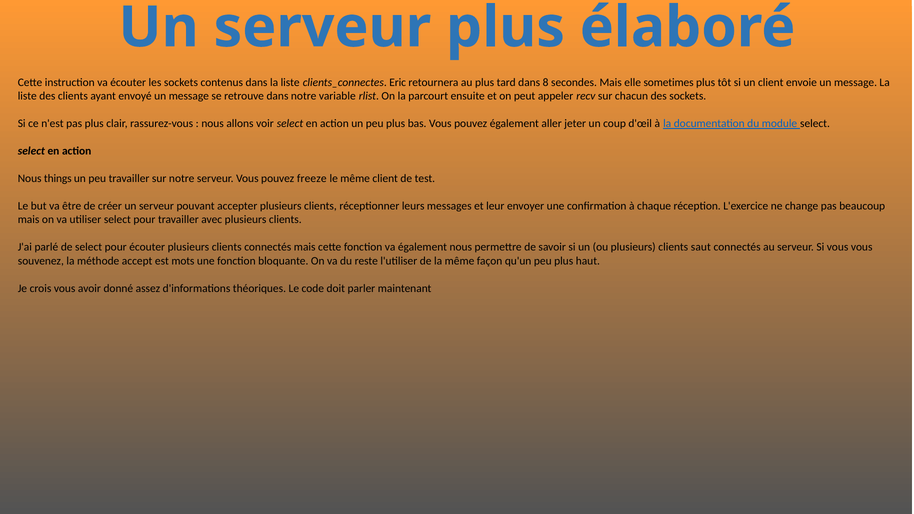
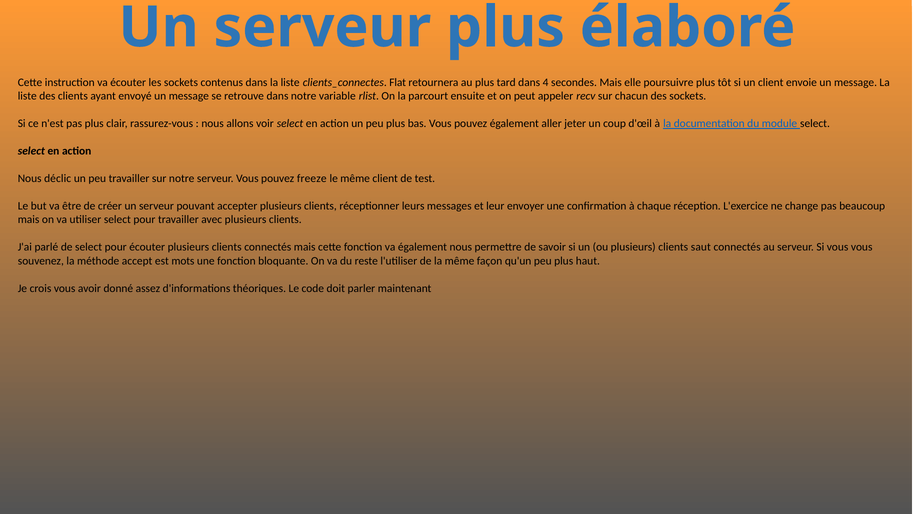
Eric: Eric -> Flat (398, 82)
8: 8 -> 4 (546, 82)
sometimes: sometimes -> poursuivre (669, 82)
things: things -> déclic (58, 179)
